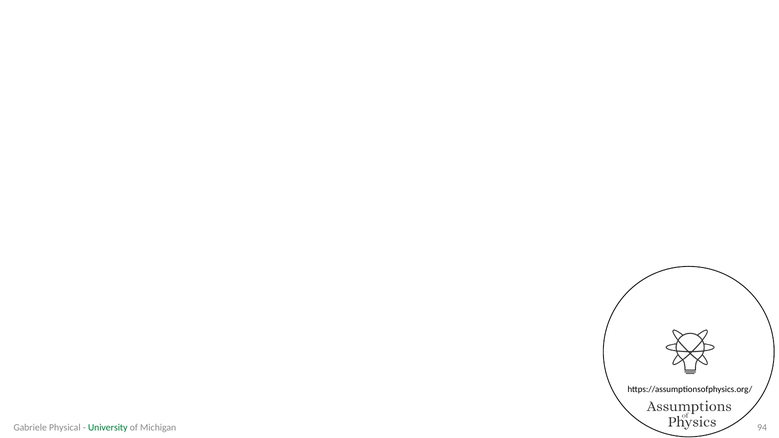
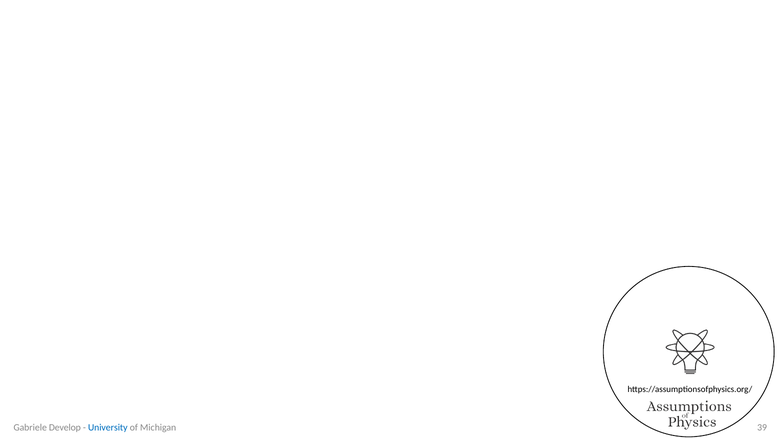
Physical: Physical -> Develop (65, 428)
University colour: green -> blue (108, 428)
94: 94 -> 39 (762, 428)
